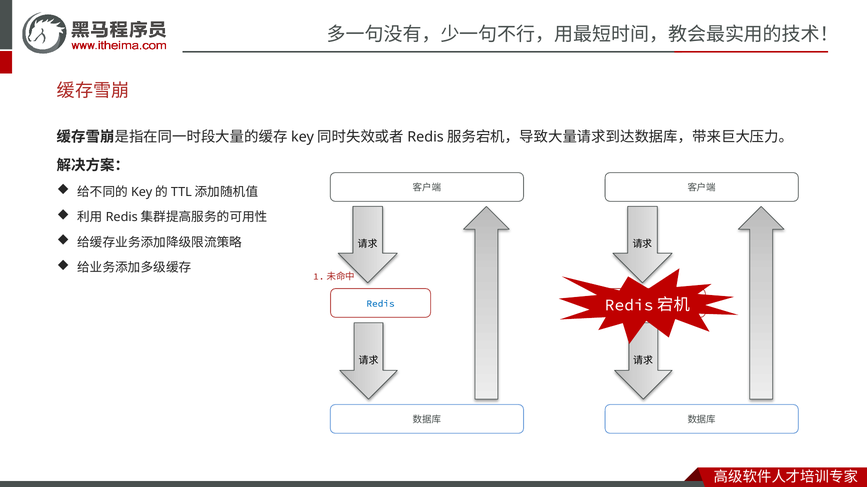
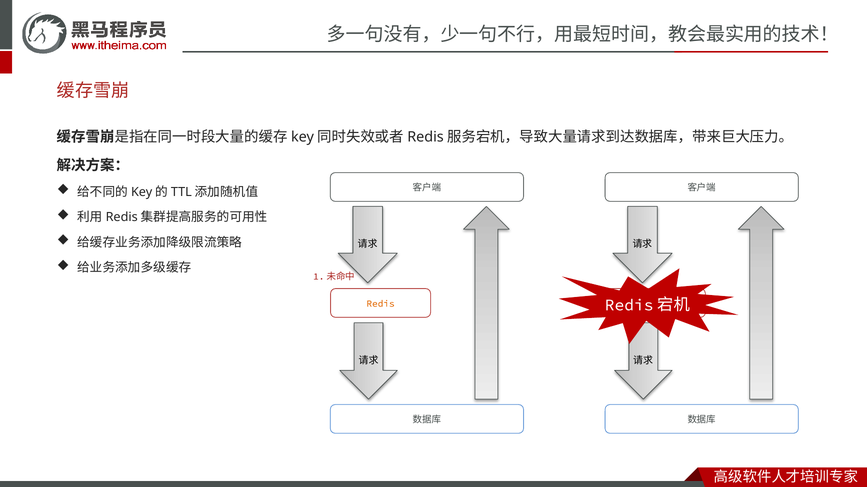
Redis colour: blue -> orange (381, 304)
